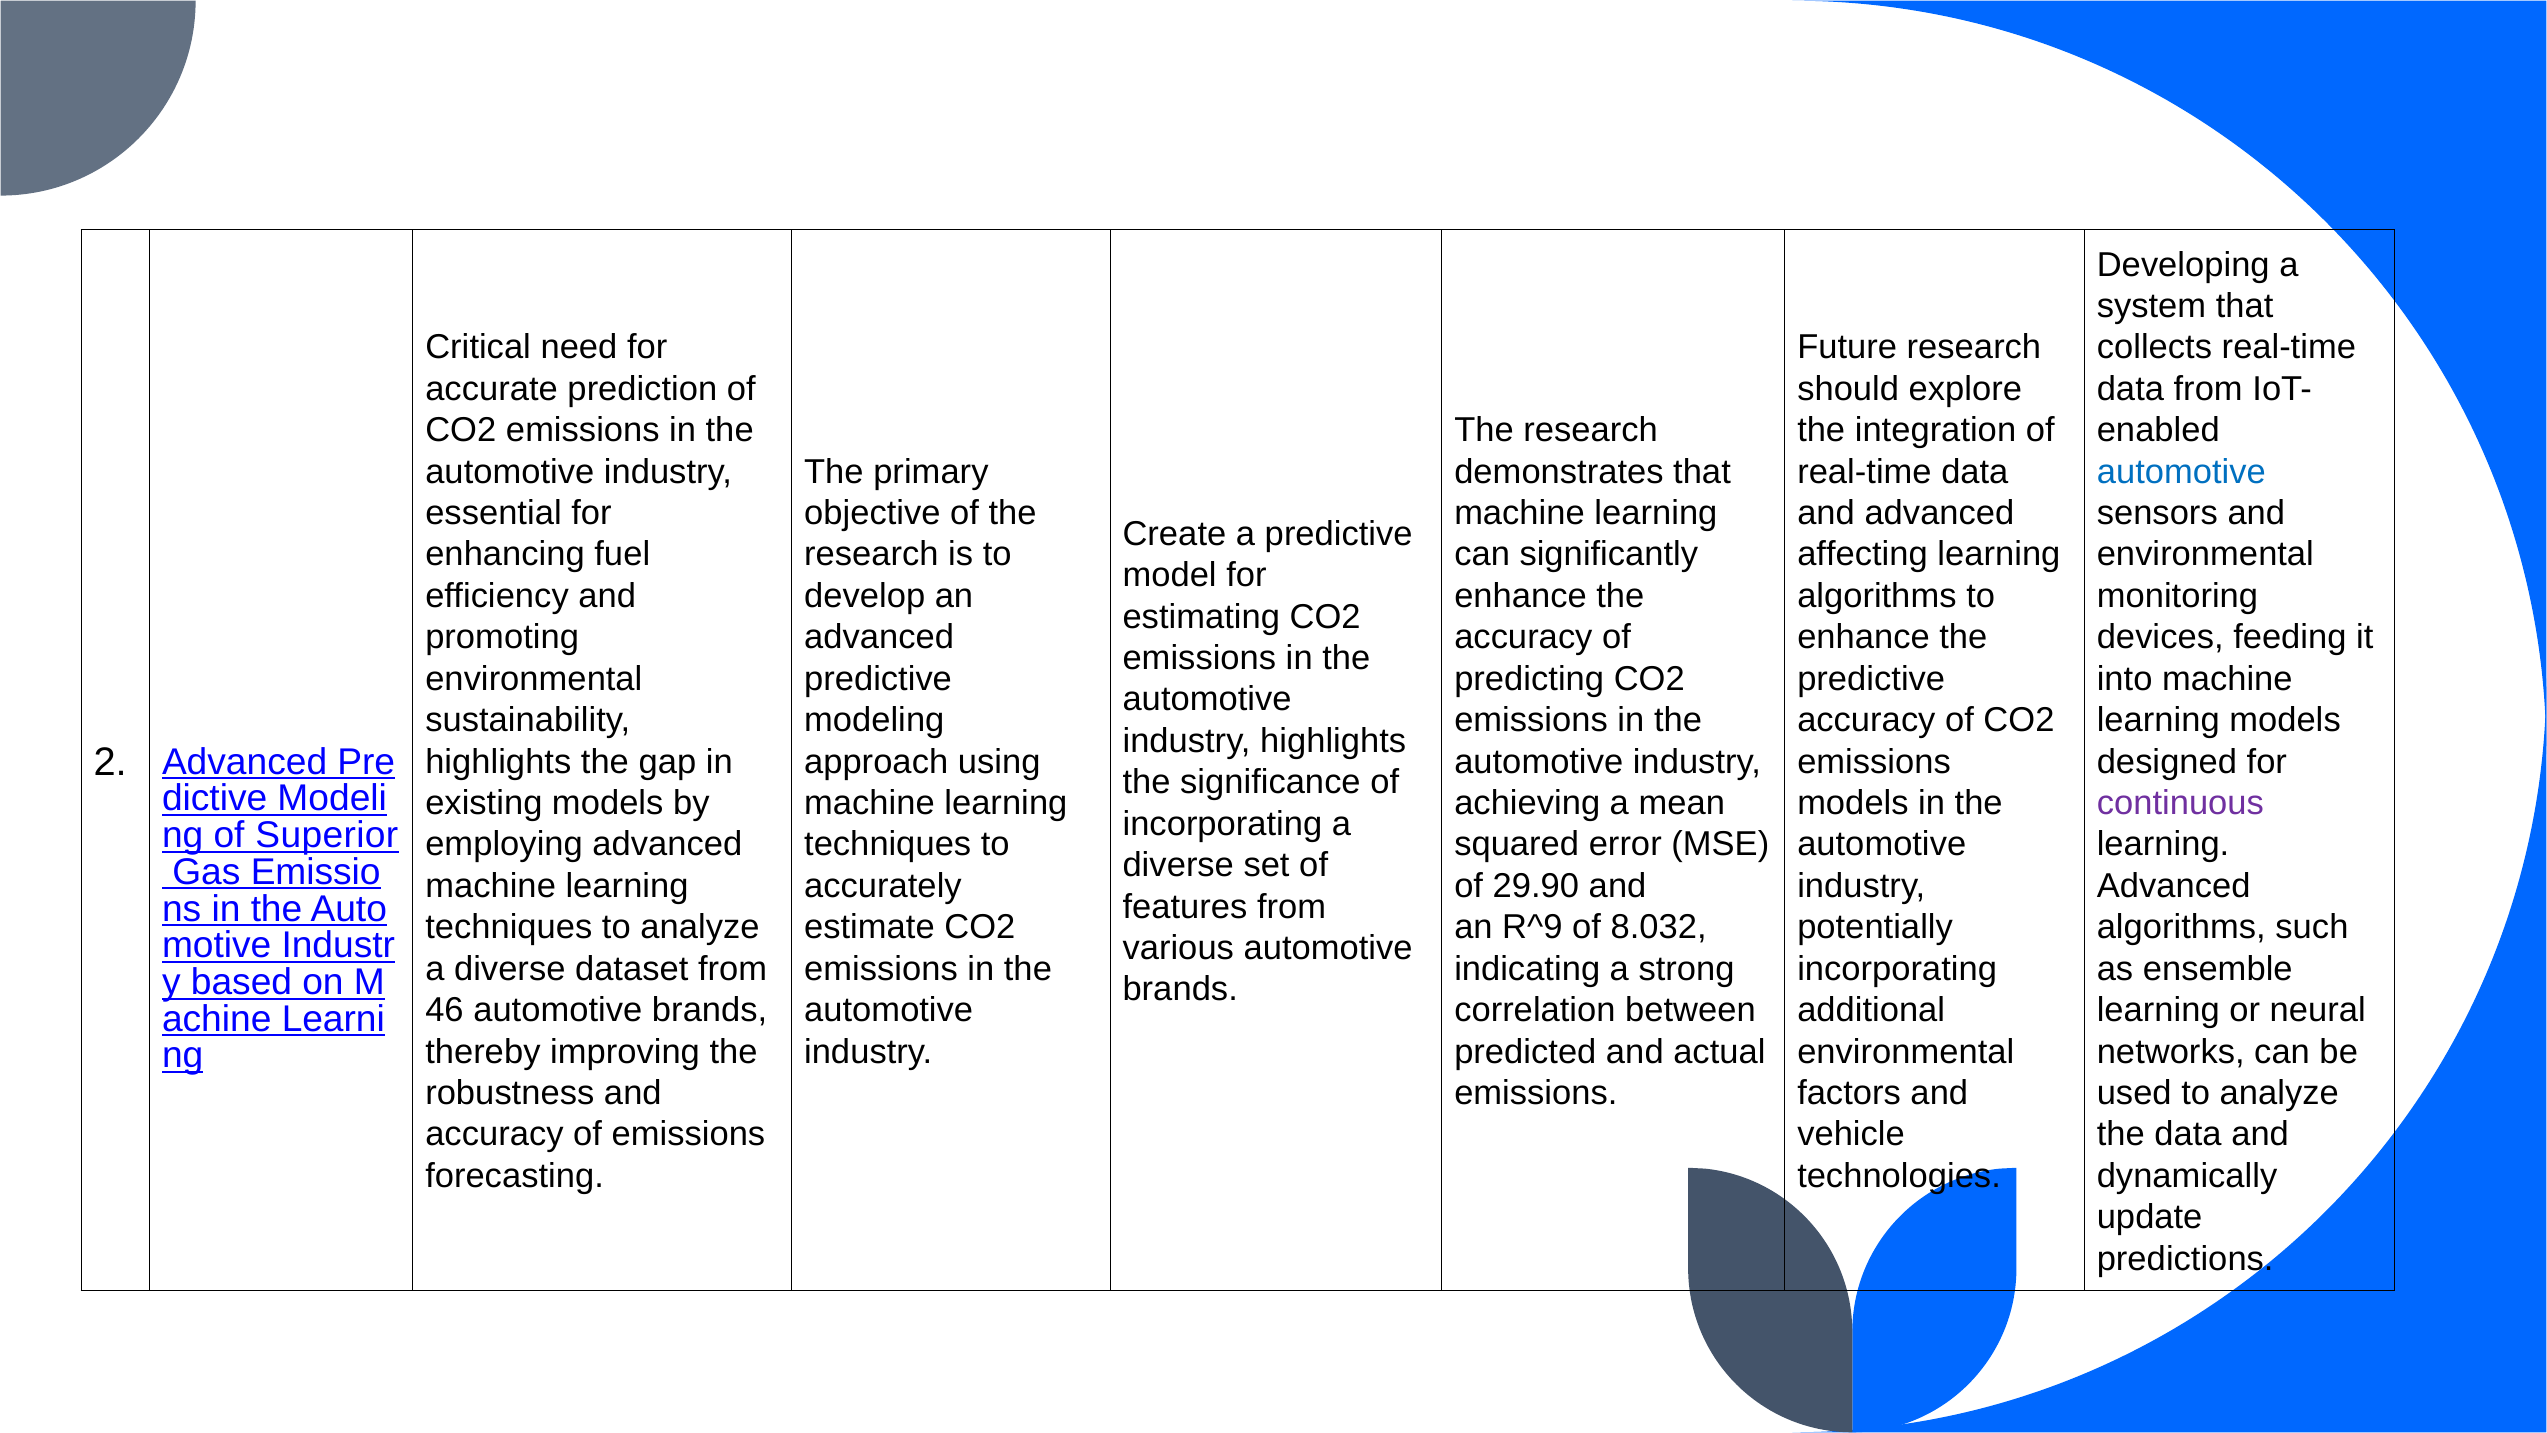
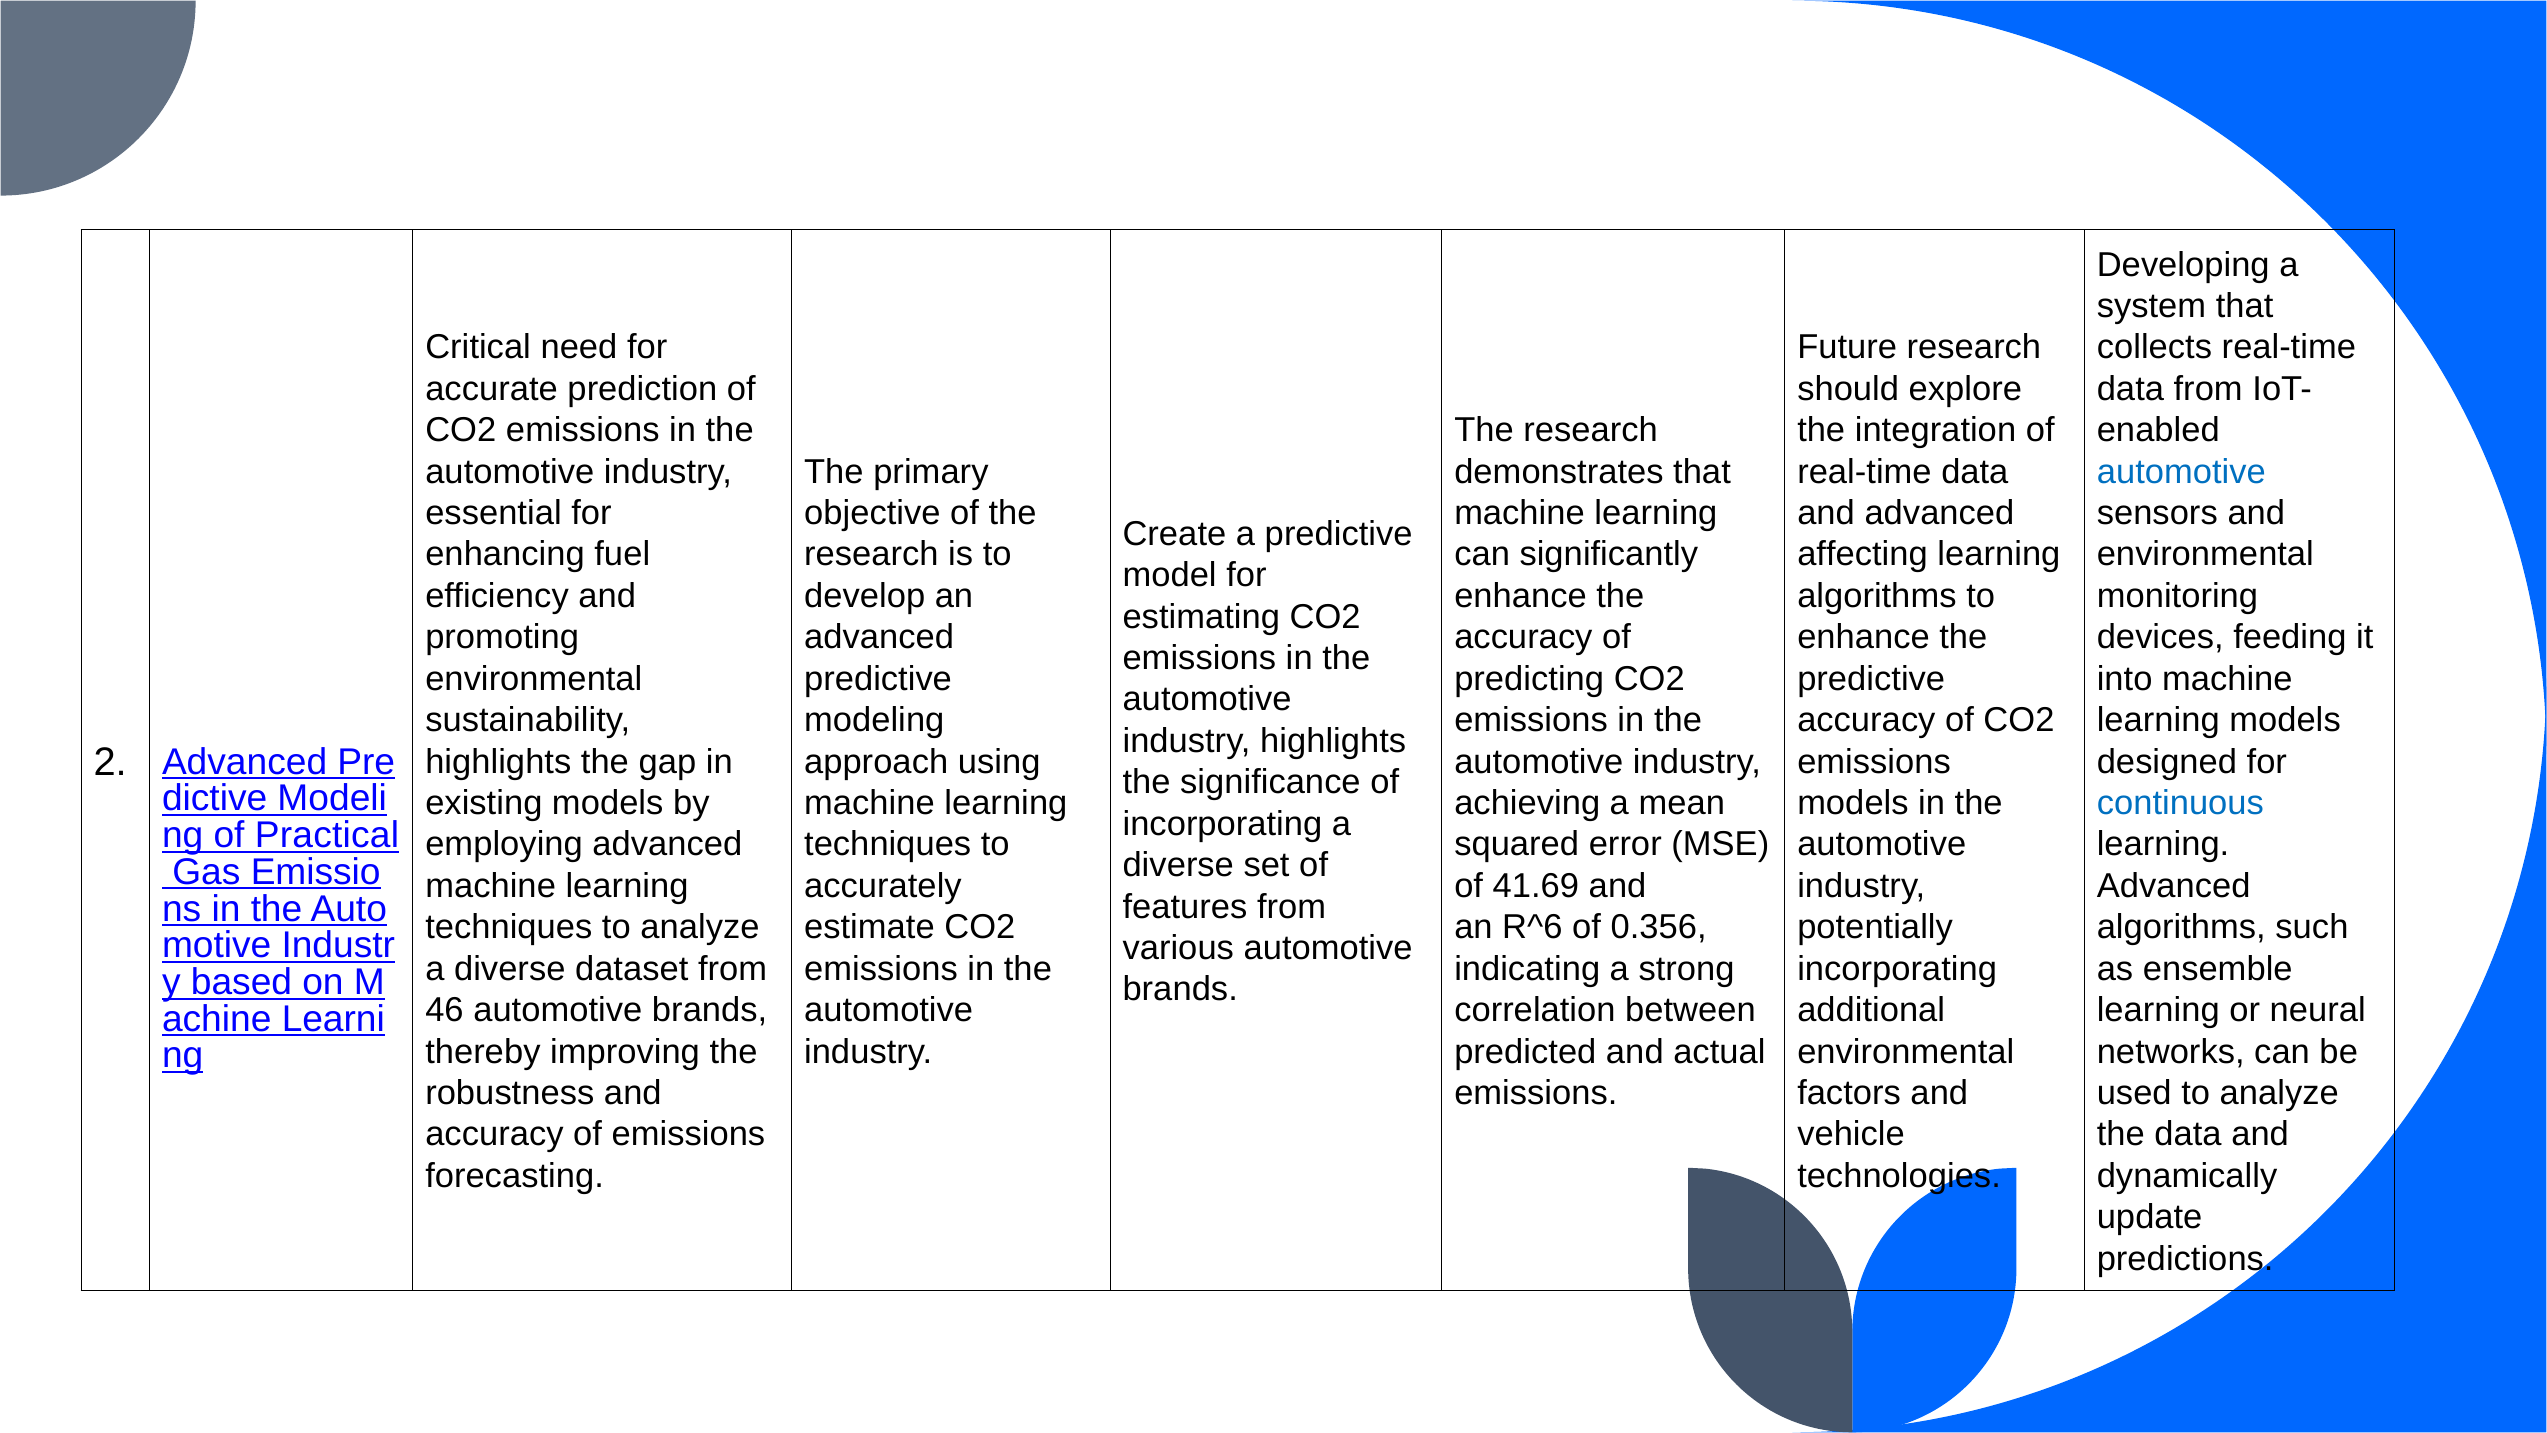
continuous colour: purple -> blue (2180, 803)
Superior: Superior -> Practical (327, 835)
29.90: 29.90 -> 41.69 (1536, 886)
R^9: R^9 -> R^6 (1532, 927)
8.032: 8.032 -> 0.356 (1659, 927)
